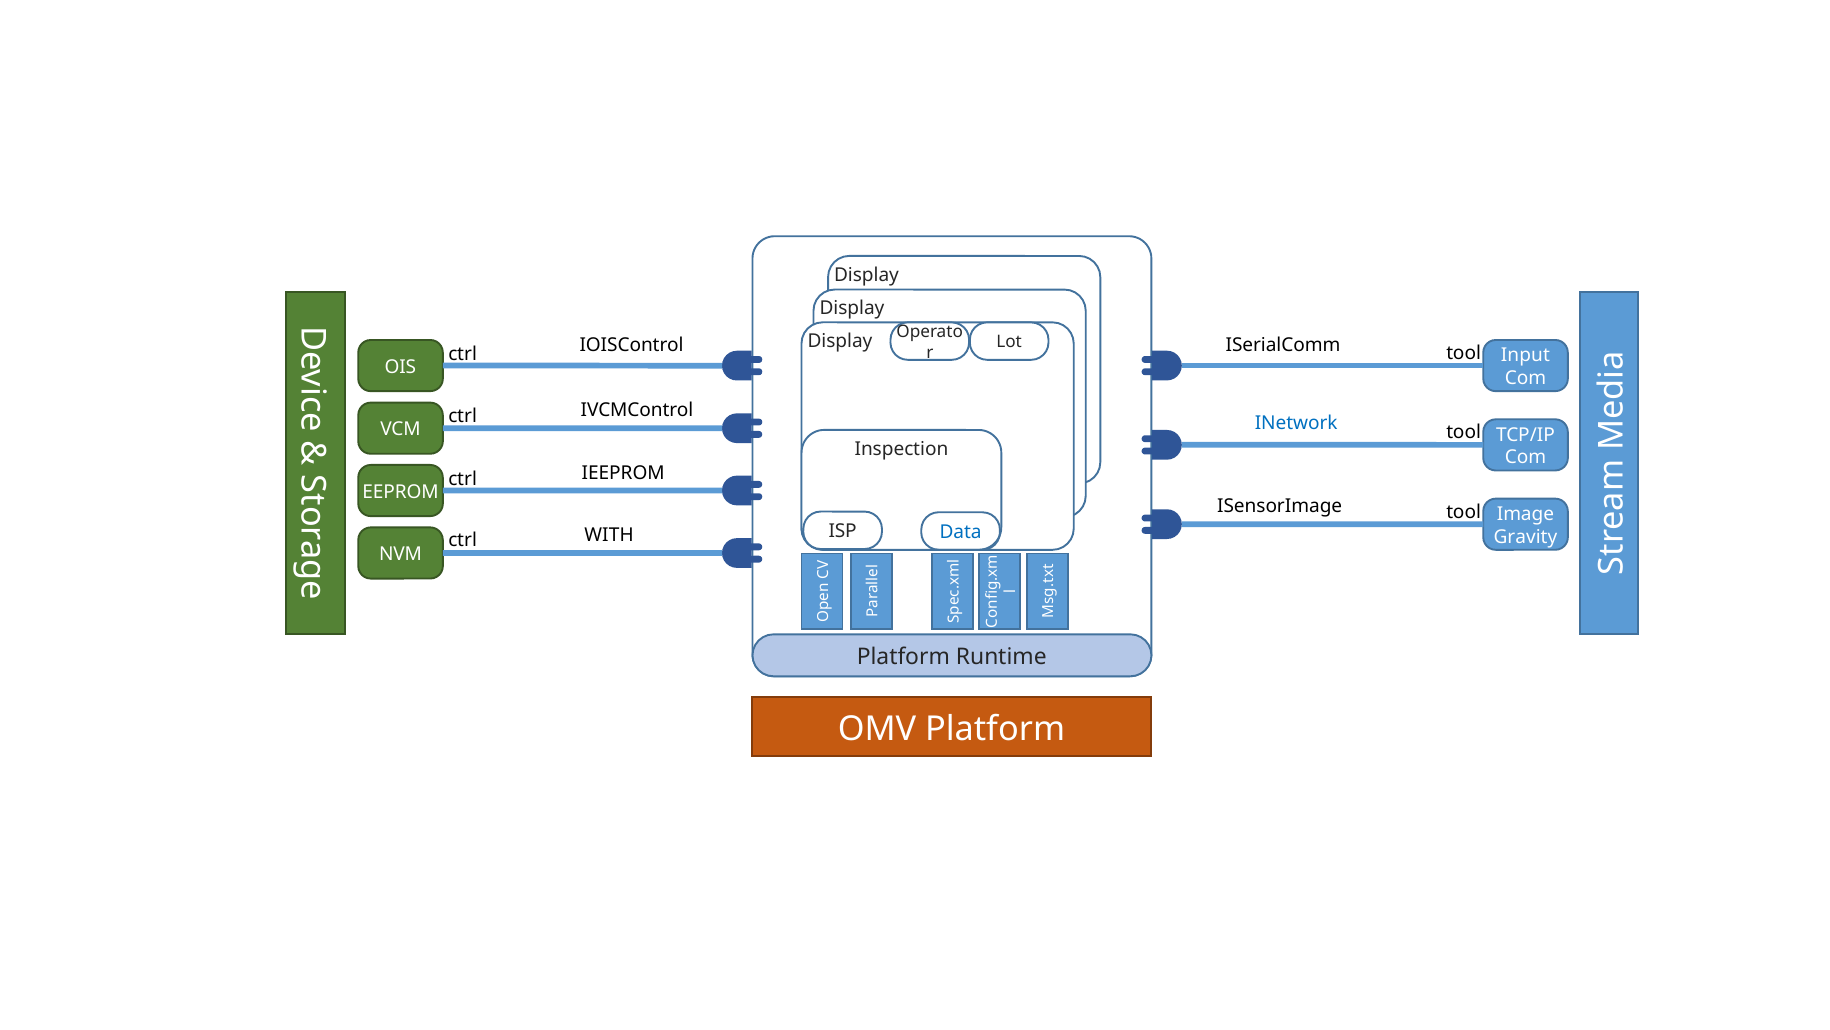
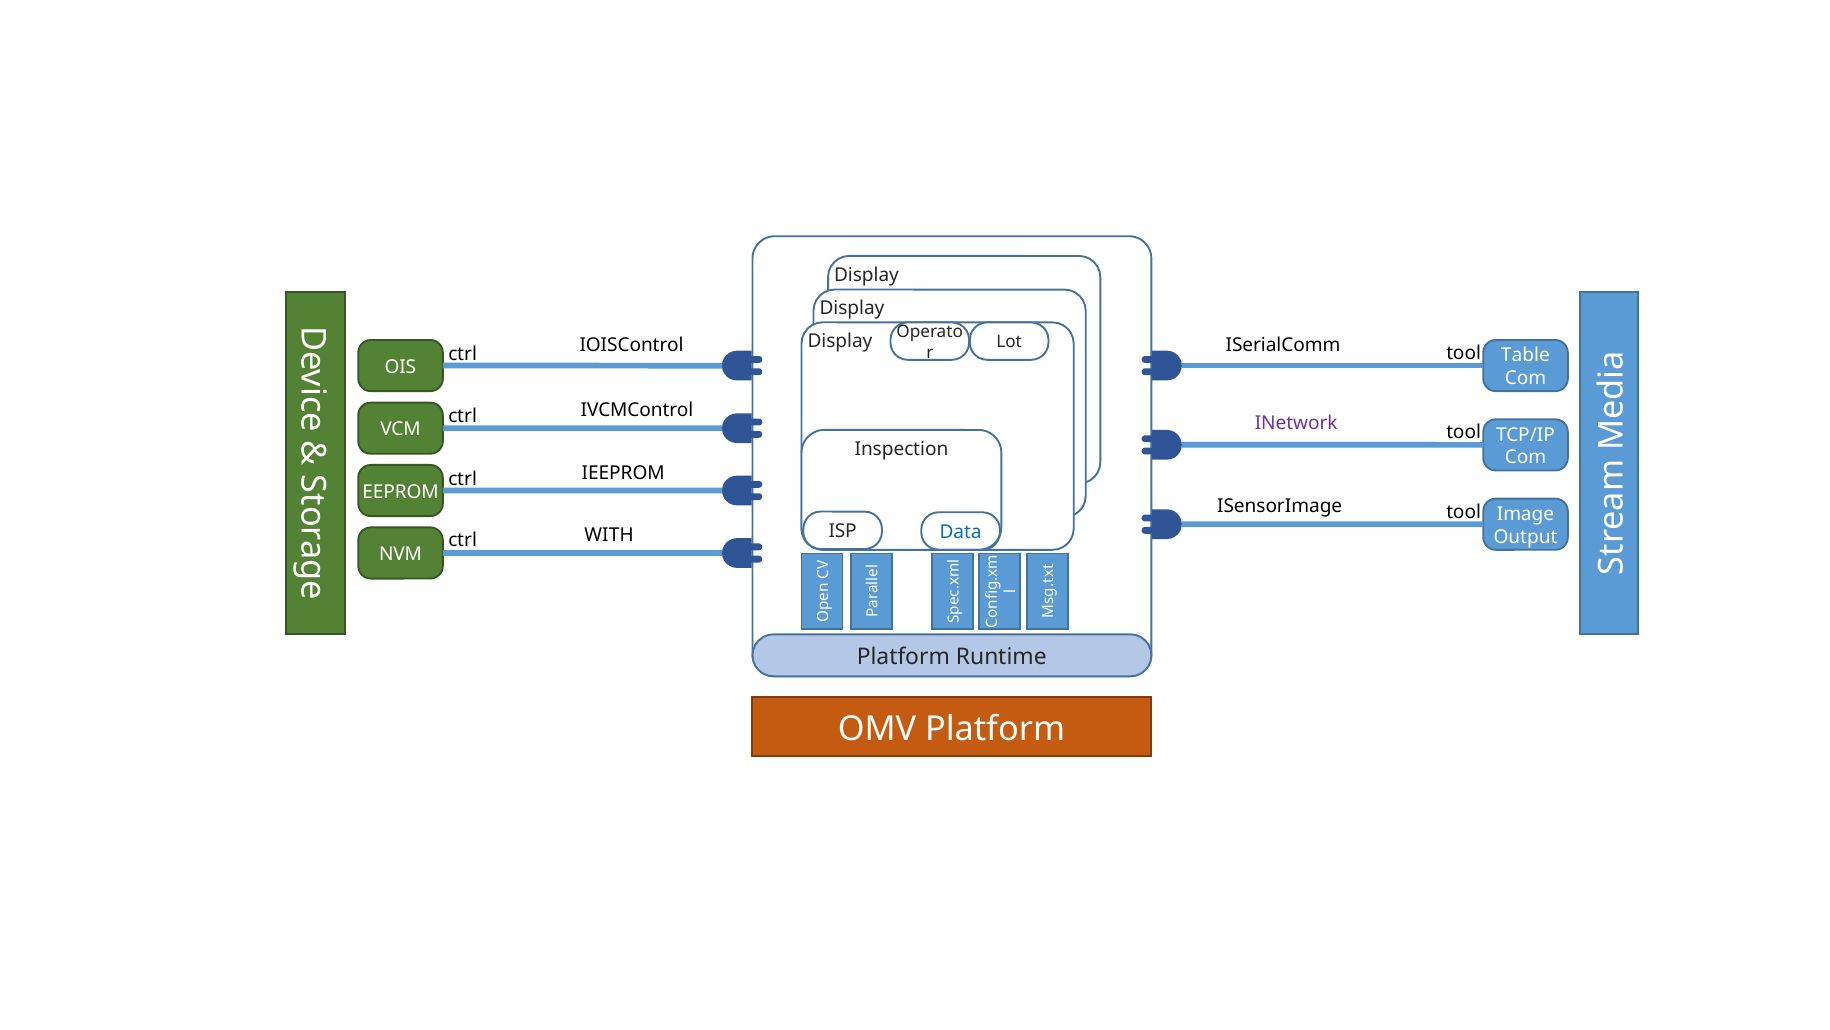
Input: Input -> Table (1525, 355)
INetwork colour: blue -> purple (1296, 423)
Gravity: Gravity -> Output (1526, 537)
